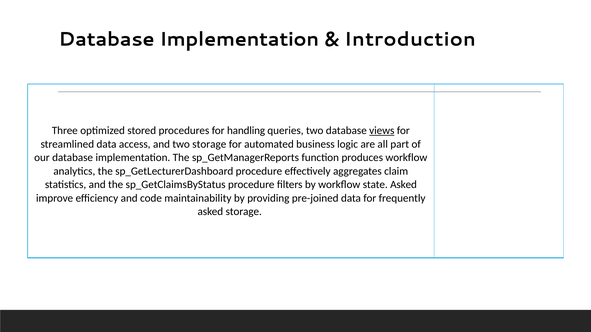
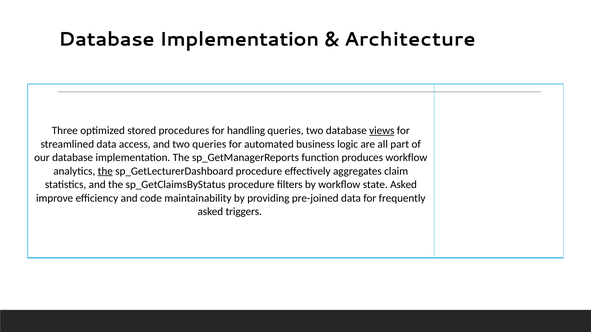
Introduction: Introduction -> Architecture (410, 39)
two storage: storage -> queries (209, 144)
the underline: none -> present (105, 171)
asked storage: storage -> triggers (244, 212)
